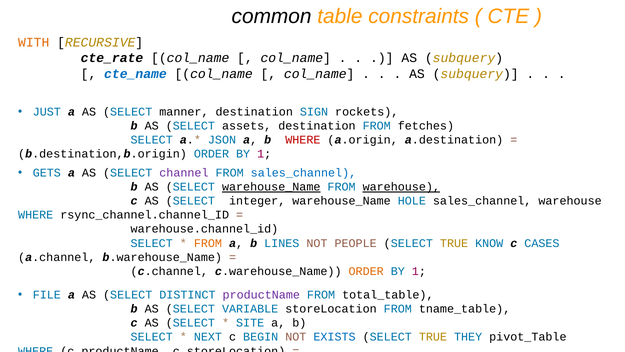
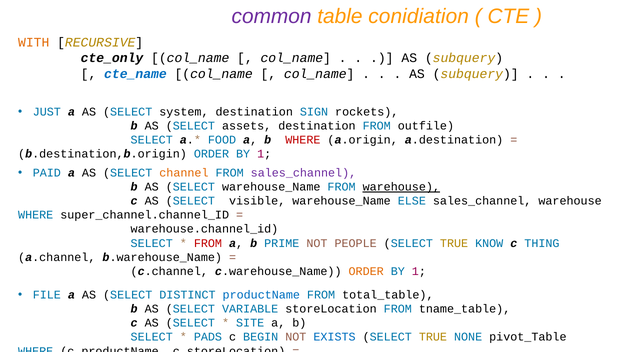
common colour: black -> purple (272, 16)
constraints: constraints -> conidiation (419, 16)
cte_rate: cte_rate -> cte_only (112, 58)
manner: manner -> system (184, 112)
fetches: fetches -> outfile (426, 126)
JSON: JSON -> FOOD (222, 140)
GETS: GETS -> PAID (47, 173)
channel colour: purple -> orange (184, 173)
sales_channel colour: blue -> purple (303, 173)
warehouse_Name underline: present -> none (271, 187)
integer: integer -> visible (257, 201)
HOLE: HOLE -> ELSE (412, 201)
rsync_channel.channel_ID: rsync_channel.channel_ID -> super_channel.channel_ID (145, 215)
FROM colour: orange -> red (208, 243)
LINES: LINES -> PRIME (282, 243)
CASES: CASES -> THING (542, 243)
productName colour: purple -> blue (261, 294)
NEXT: NEXT -> PADS (208, 337)
THEY: THEY -> NONE (468, 337)
